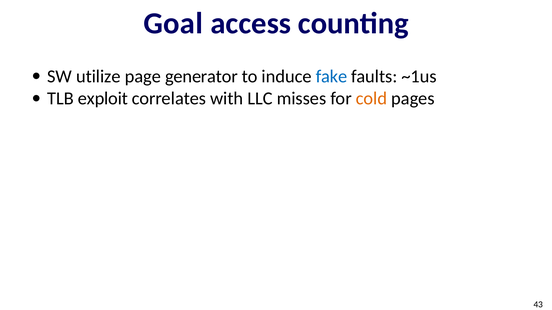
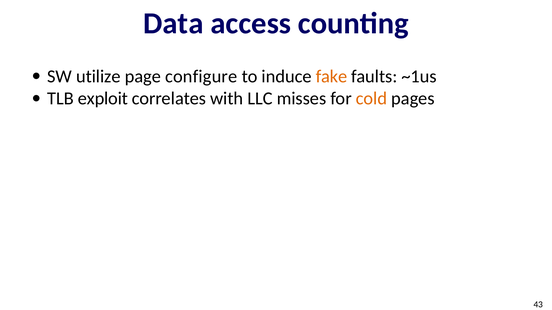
Goal: Goal -> Data (173, 24)
generator: generator -> configure (201, 76)
fake colour: blue -> orange (332, 76)
